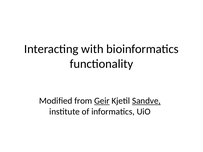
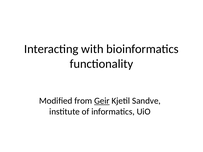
Sandve underline: present -> none (146, 101)
